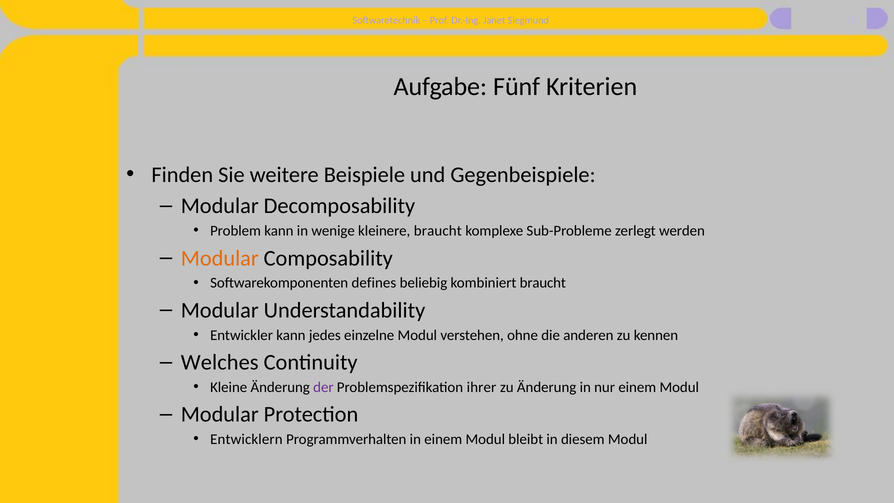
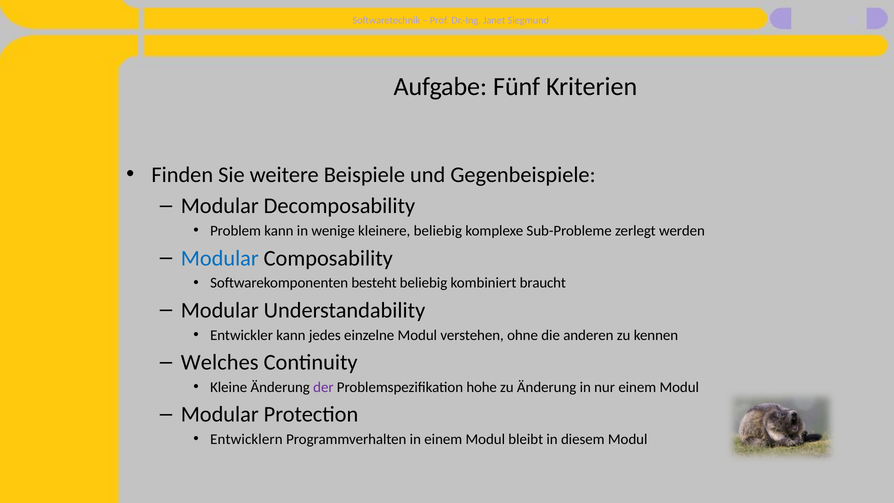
kleinere braucht: braucht -> beliebig (438, 231)
Modular colour: orange -> blue (220, 258)
defines: defines -> besteht (374, 283)
ihrer: ihrer -> hohe (482, 387)
